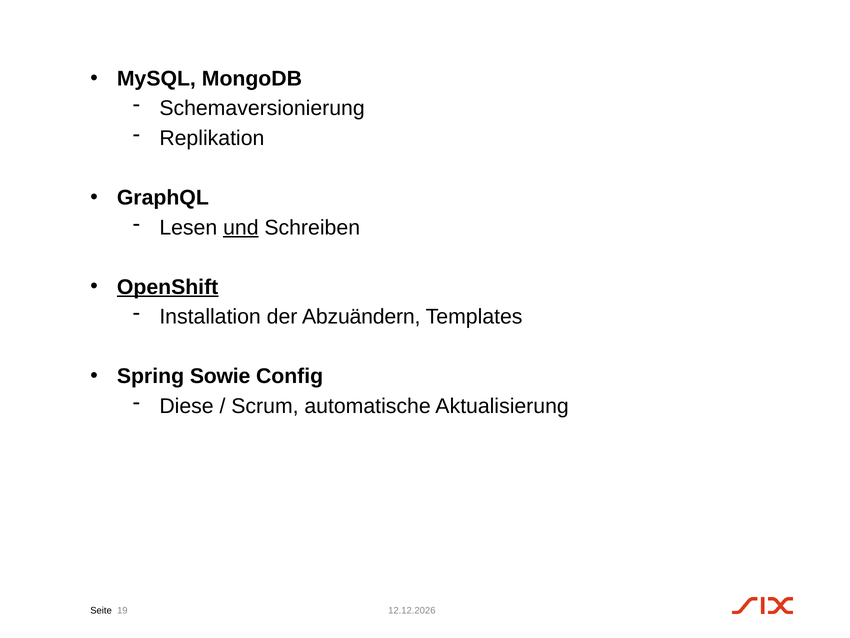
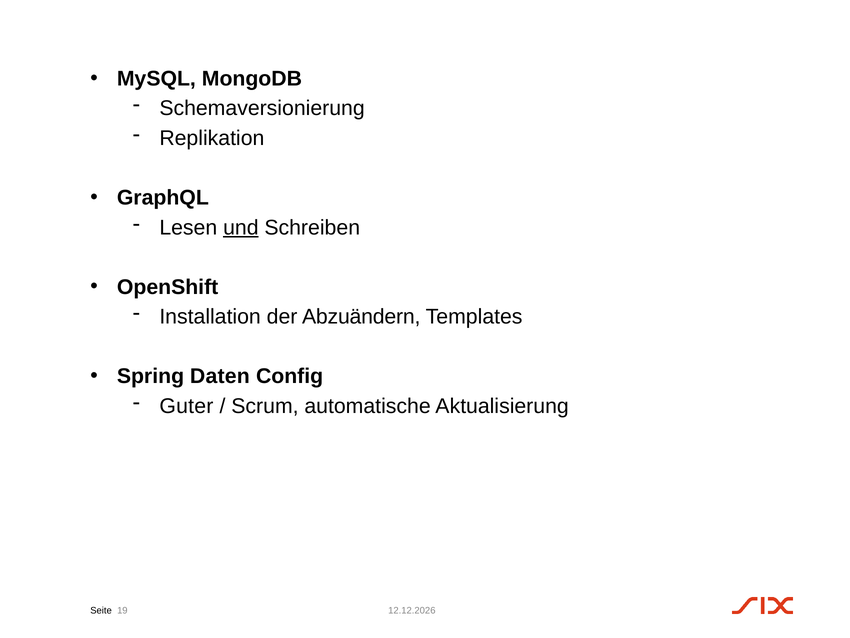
OpenShift underline: present -> none (168, 287)
Sowie: Sowie -> Daten (220, 376)
Diese: Diese -> Guter (186, 406)
